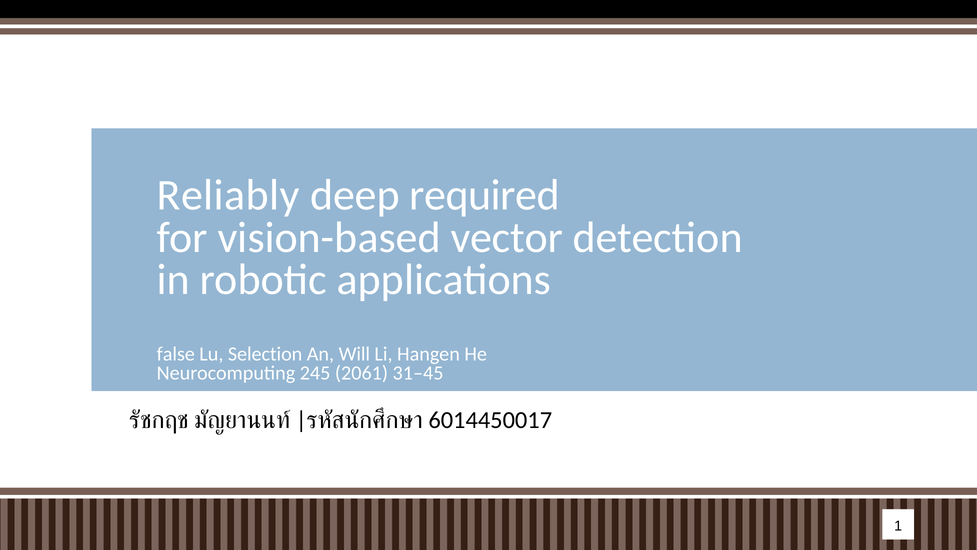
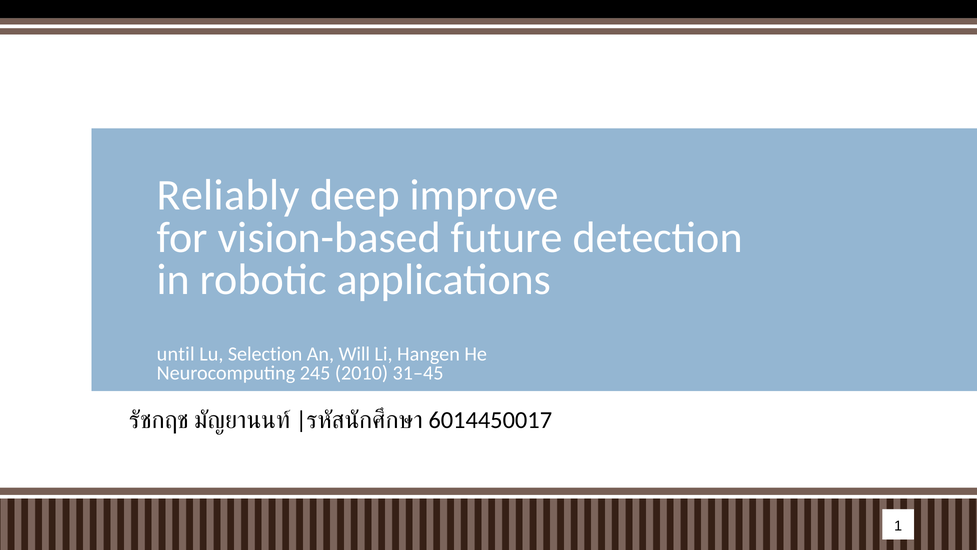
required: required -> improve (484, 195)
vector: vector -> future (507, 237)
false: false -> until (176, 354)
2061: 2061 -> 2010 (362, 373)
